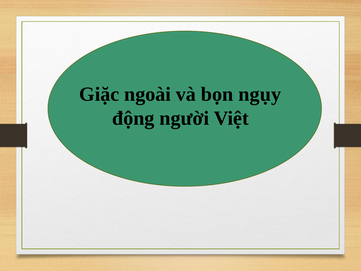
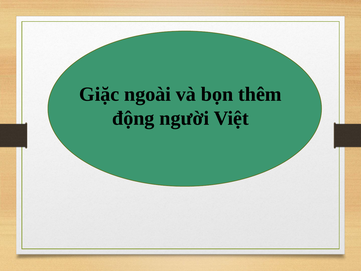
ngụy: ngụy -> thêm (260, 94)
